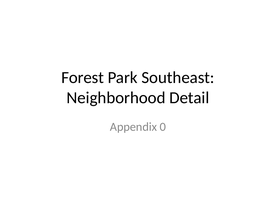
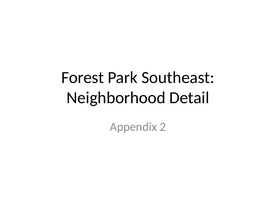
0: 0 -> 2 (163, 127)
